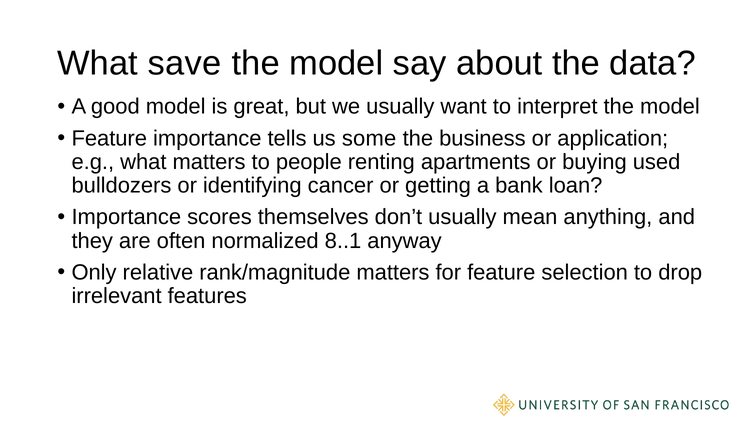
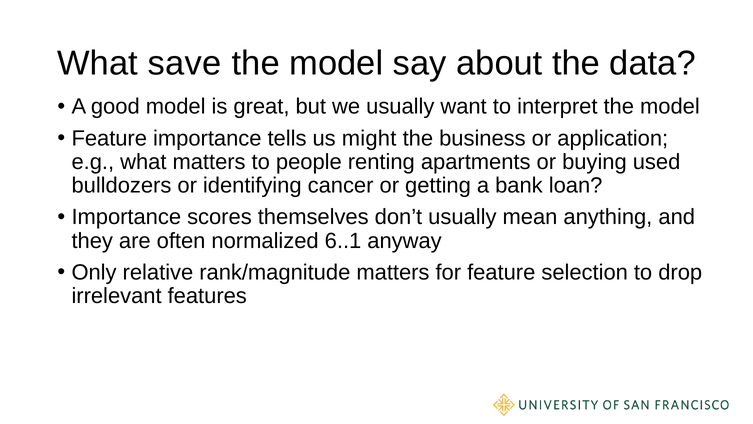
some: some -> might (369, 138)
8..1: 8..1 -> 6..1 (343, 241)
